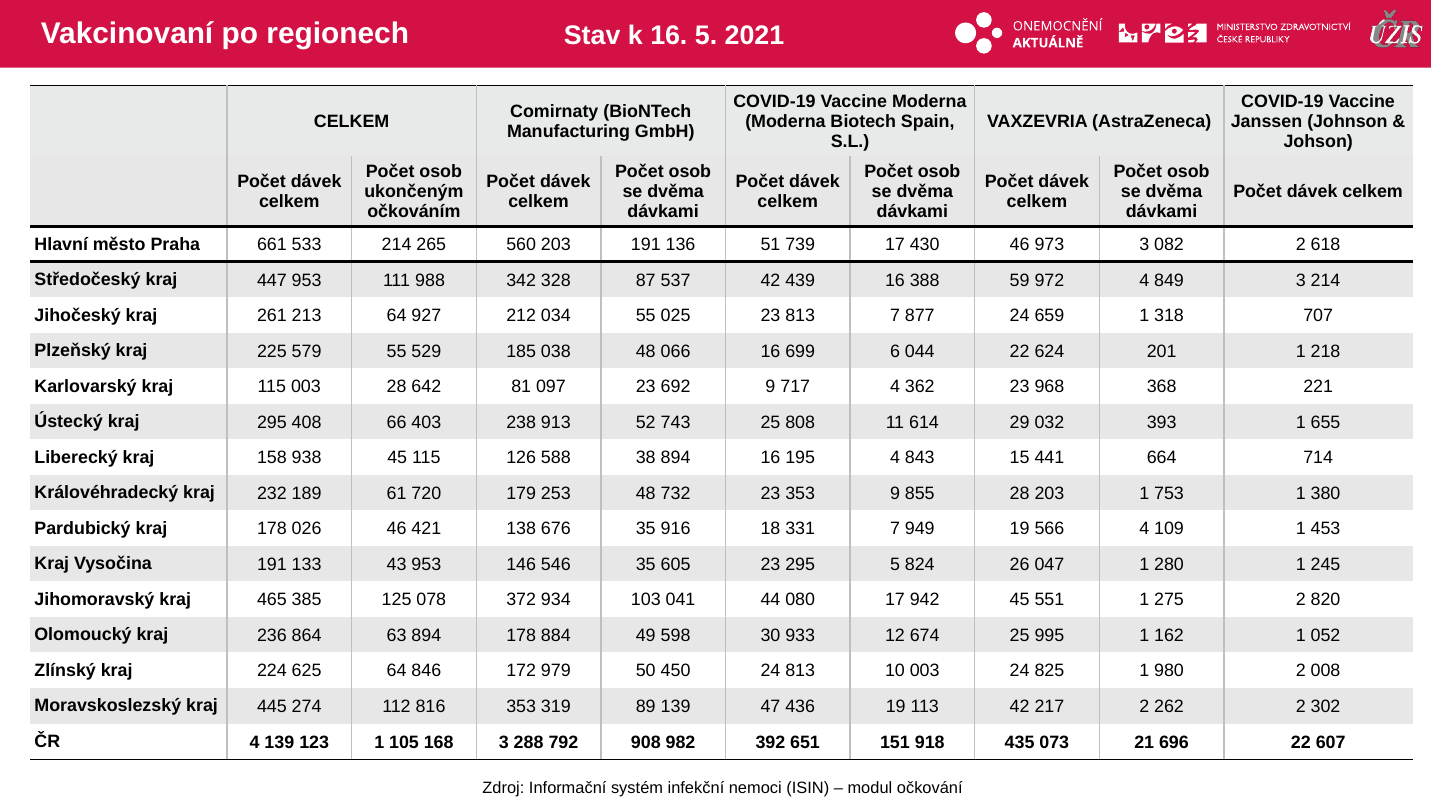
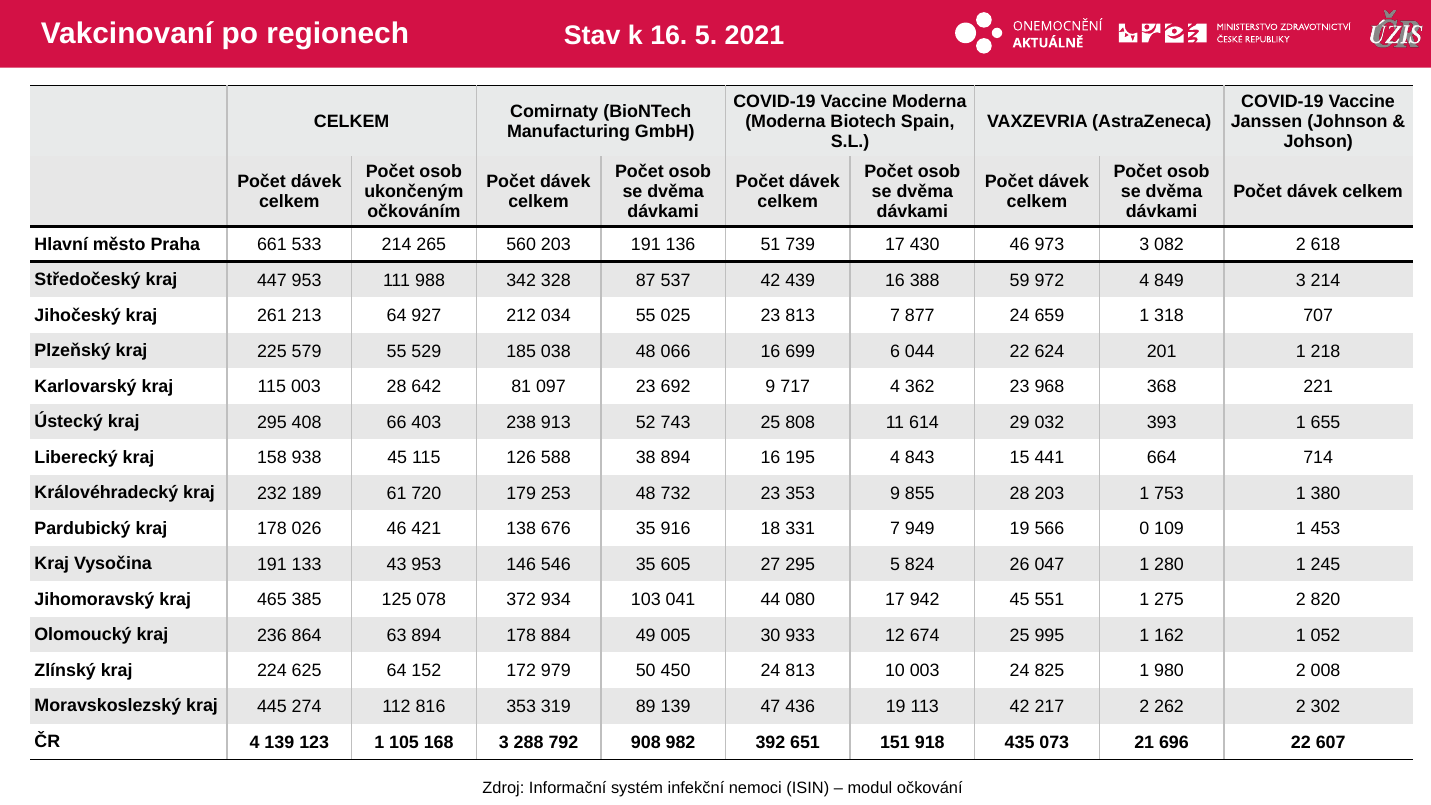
566 4: 4 -> 0 (1144, 529)
605 23: 23 -> 27 (770, 564)
598: 598 -> 005 (676, 635)
846: 846 -> 152 (426, 671)
